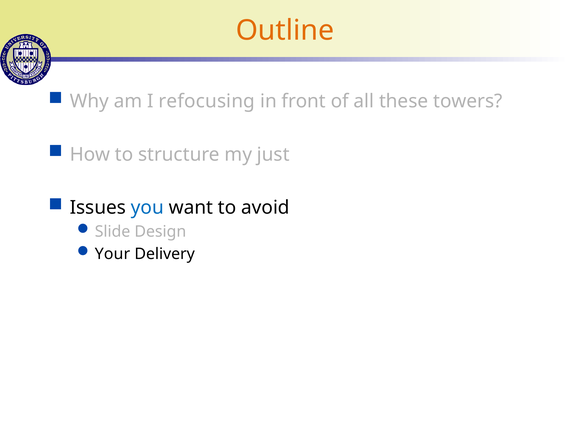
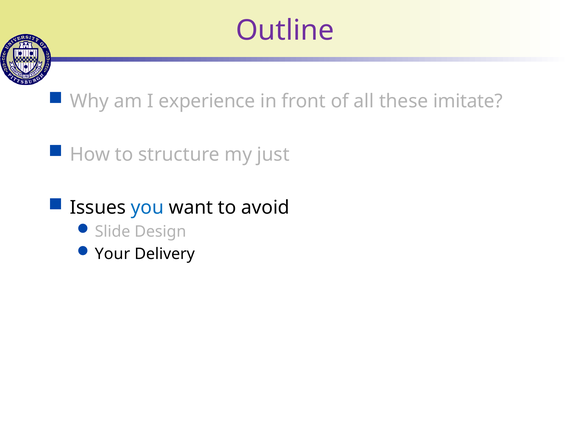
Outline colour: orange -> purple (285, 30)
refocusing: refocusing -> experience (207, 101)
towers: towers -> imitate (468, 101)
